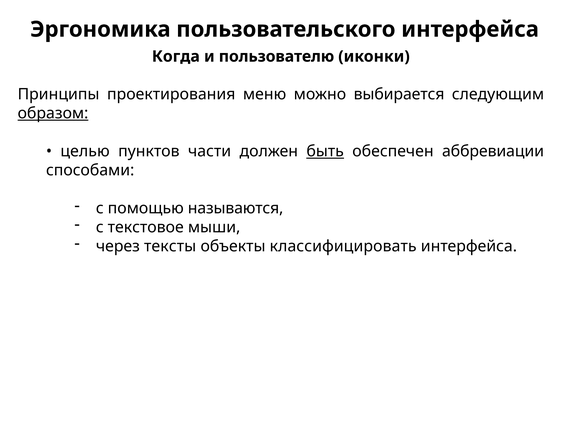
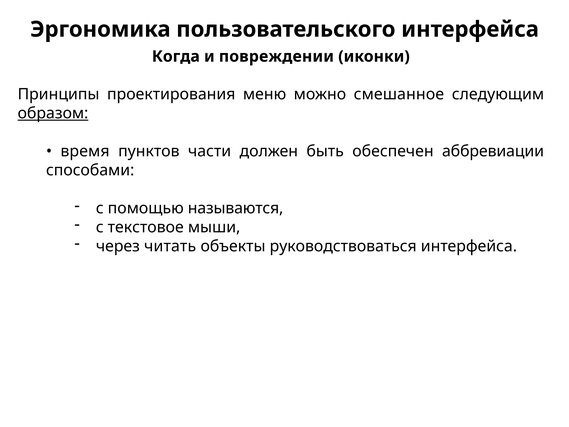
пользователю: пользователю -> повреждении (276, 56)
выбирается: выбирается -> смешанное (399, 94)
целью: целью -> время (85, 151)
быть underline: present -> none (325, 151)
тексты: тексты -> читать (170, 246)
классифицировать: классифицировать -> руководствоваться (343, 246)
